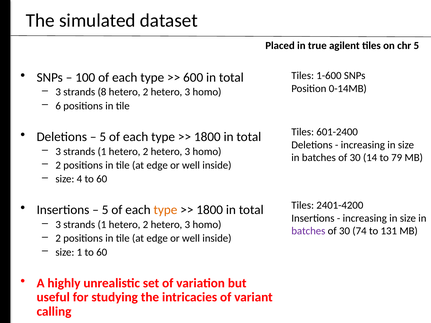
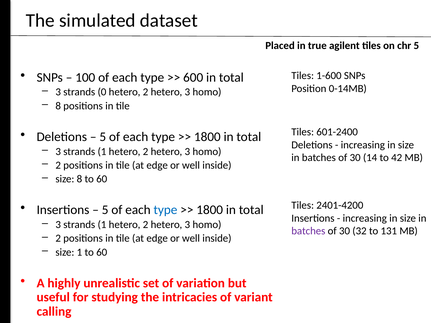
8: 8 -> 0 (102, 92)
6: 6 -> 8 (58, 106)
79: 79 -> 42 (397, 158)
size 4: 4 -> 8 (79, 179)
type colour: orange -> blue (165, 210)
74: 74 -> 32 (360, 231)
